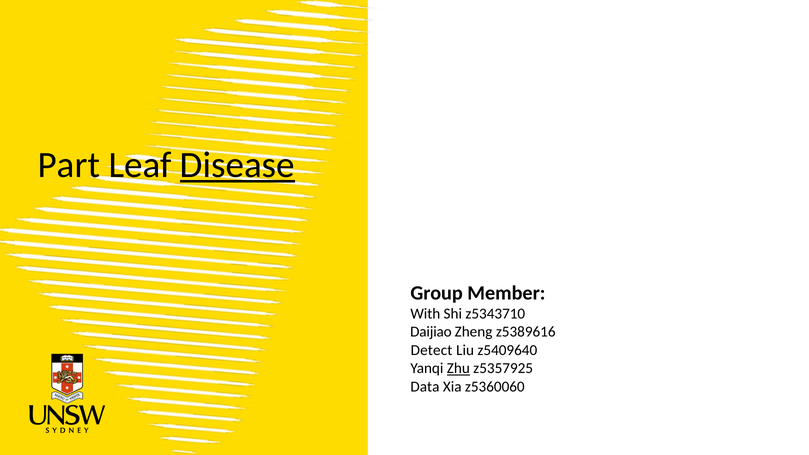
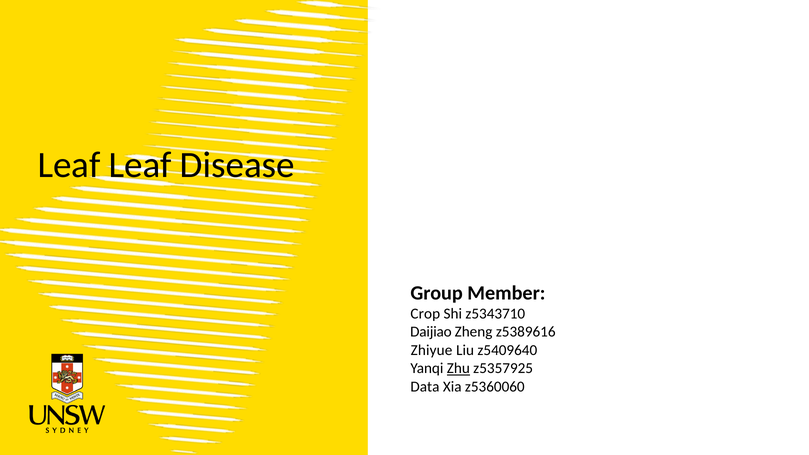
Part: Part -> Leaf (69, 165)
Disease underline: present -> none (237, 165)
With: With -> Crop (425, 314)
Detect: Detect -> Zhiyue (432, 350)
